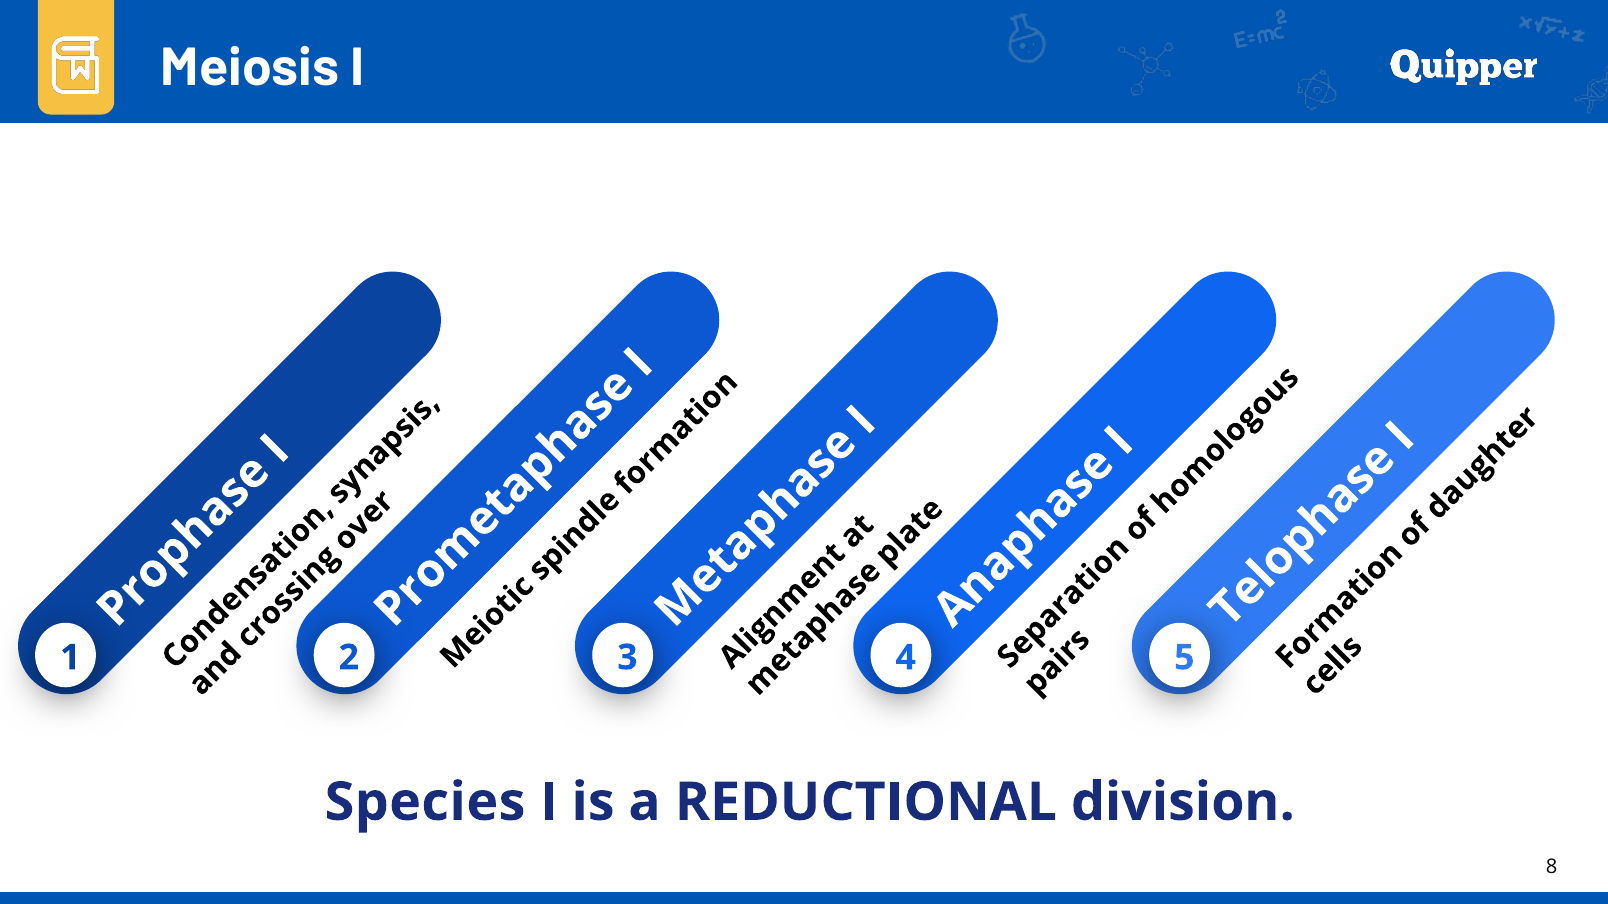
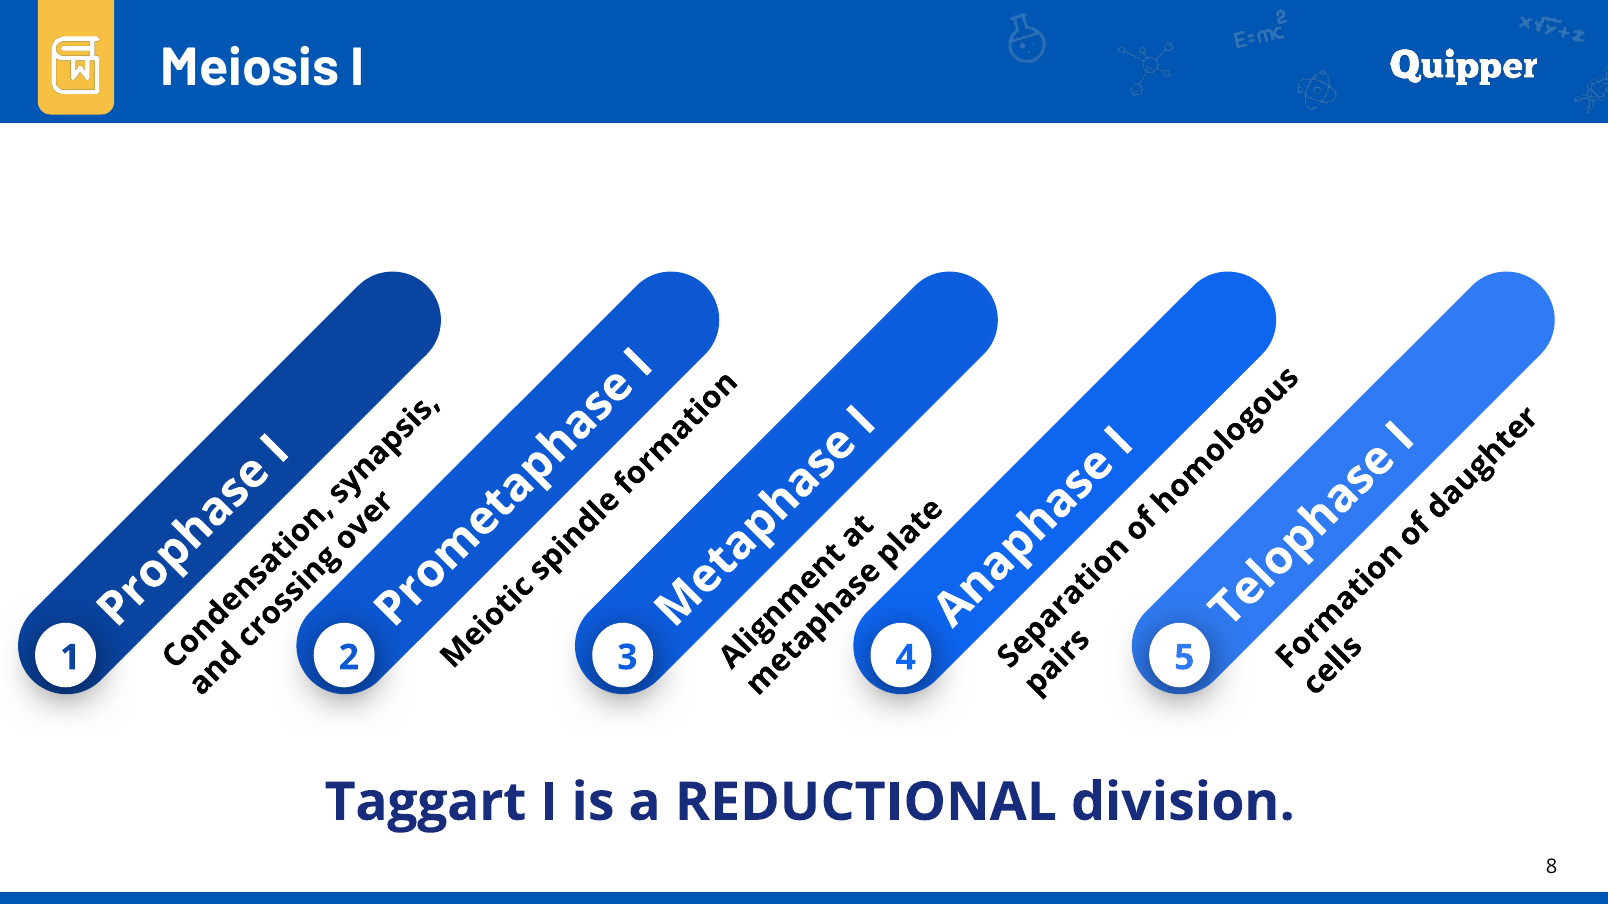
Species: Species -> Taggart (425, 803)
